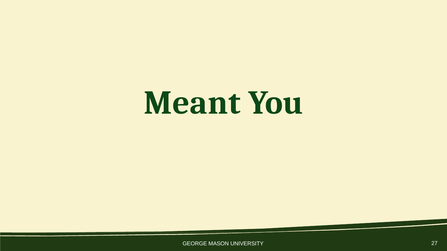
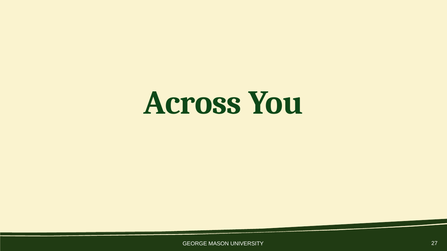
Meant: Meant -> Across (193, 103)
